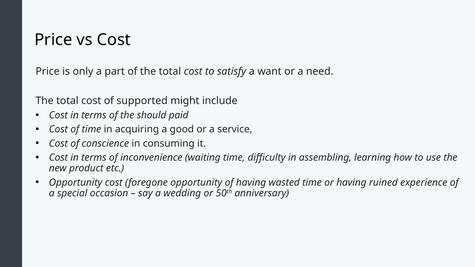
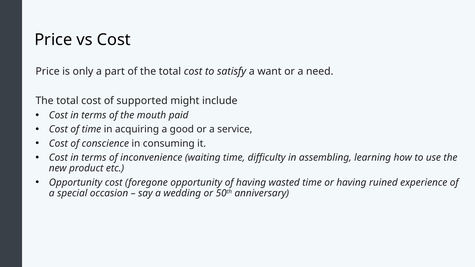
should: should -> mouth (151, 115)
